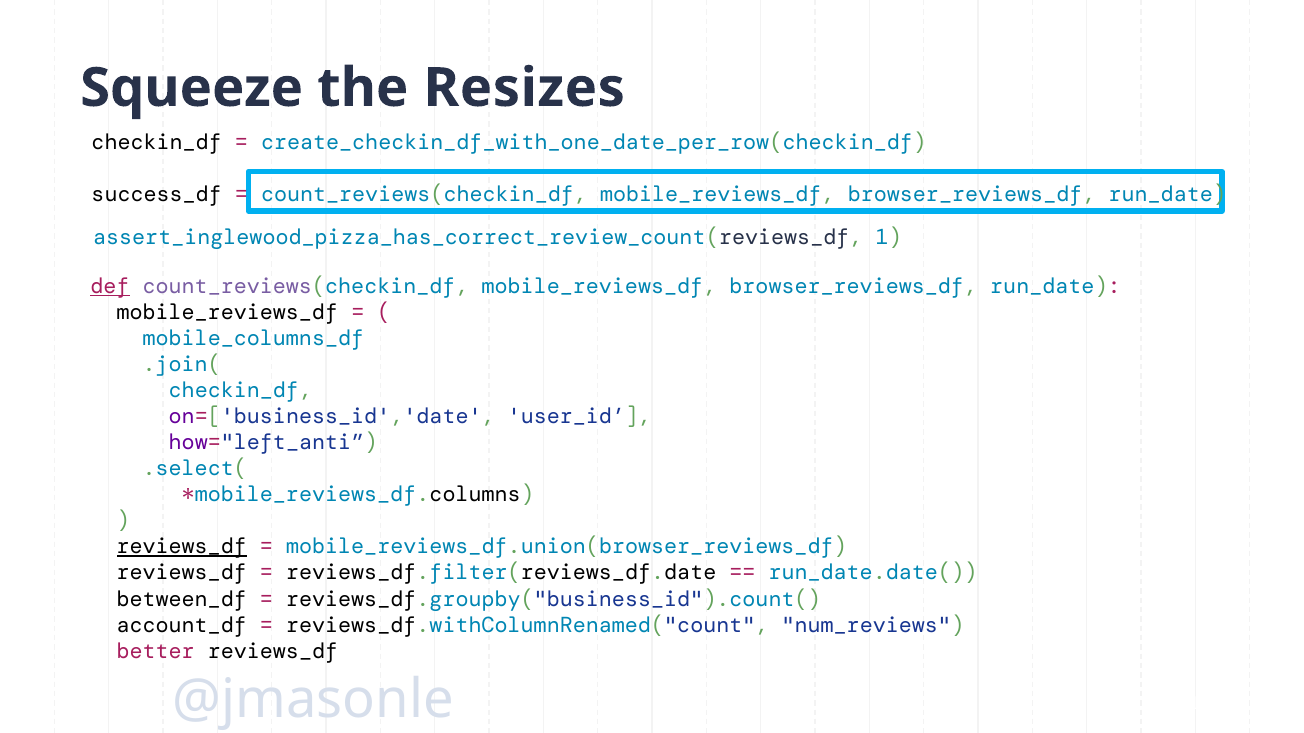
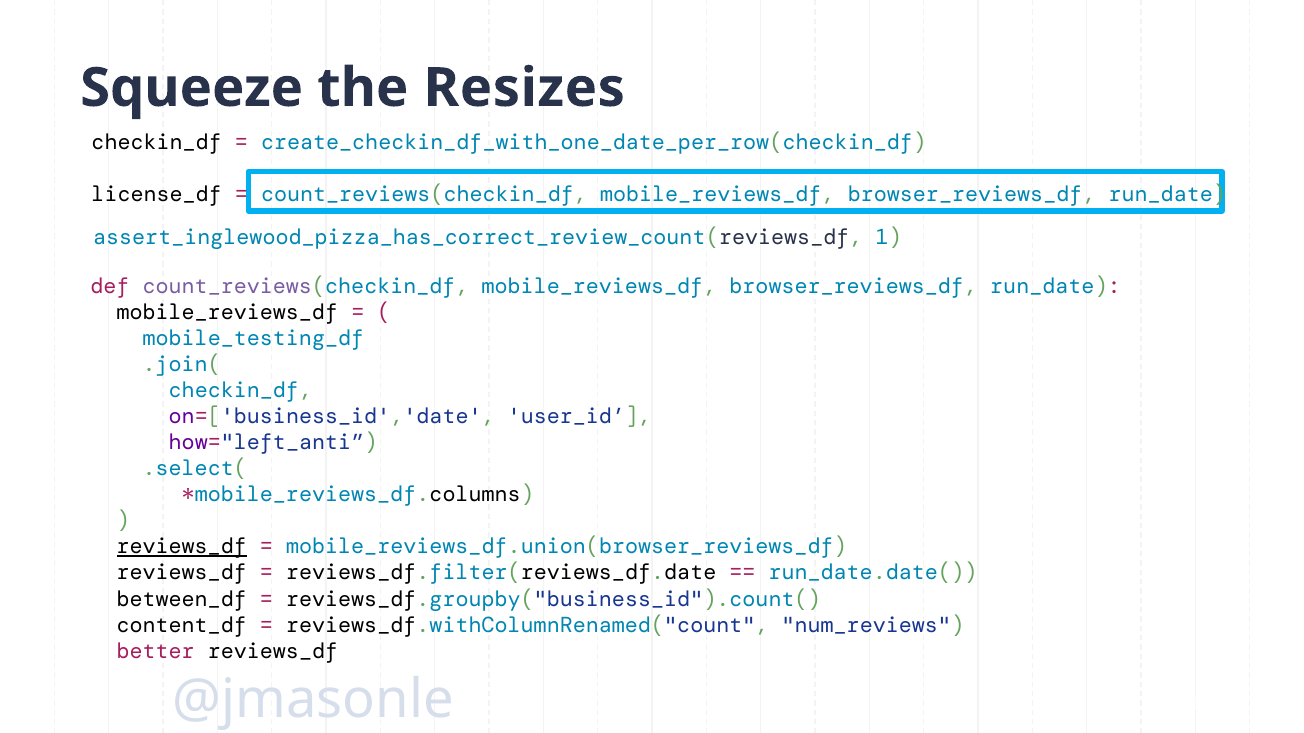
success_df: success_df -> license_df (157, 195)
def underline: present -> none (110, 286)
mobile_columns_df: mobile_columns_df -> mobile_testing_df (253, 338)
account_df: account_df -> content_df (182, 625)
